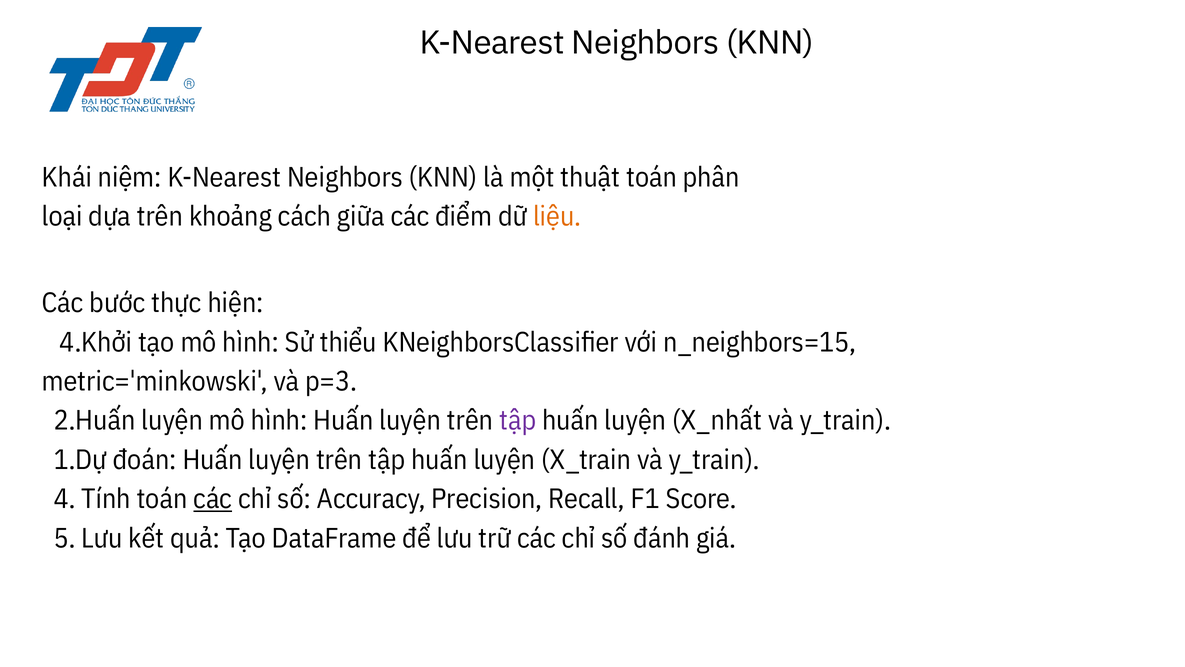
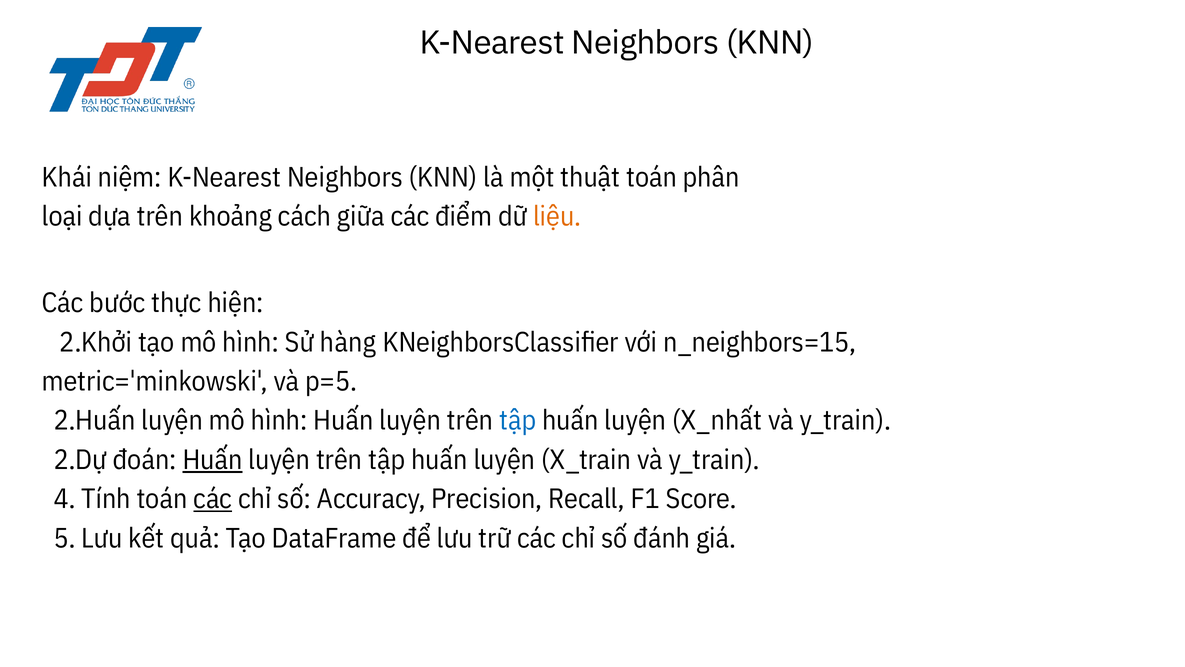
4.Khởi: 4.Khởi -> 2.Khởi (96, 342)
thiểu: thiểu -> hàng (348, 342)
p=3: p=3 -> p=5 (331, 381)
tập colour: purple -> blue (518, 420)
1.Dự: 1.Dự -> 2.Dự (80, 460)
Huấn underline: none -> present (213, 460)
